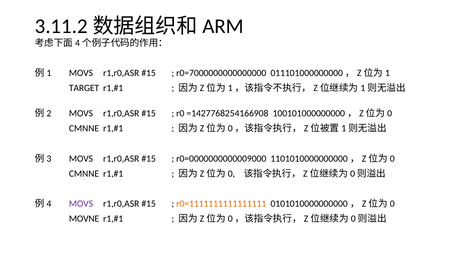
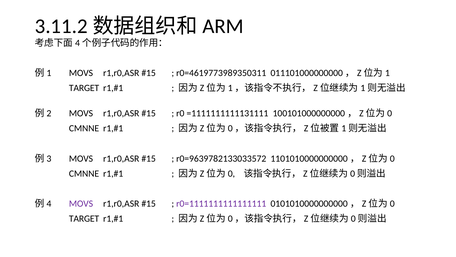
r0=7000000000000000: r0=7000000000000000 -> r0=4619773989350311 (221, 73)
=1427768254166908: =1427768254166908 -> =1111111111131111 (227, 113)
r0=0000000000009000: r0=0000000000009000 -> r0=9639782133033572 (221, 158)
r0=1111111111111111 colour: orange -> purple (221, 203)
MOVNE: MOVNE -> TARGET (84, 218)
